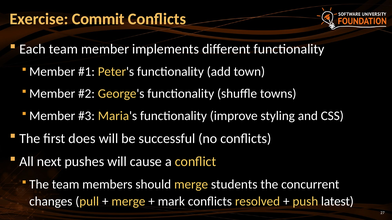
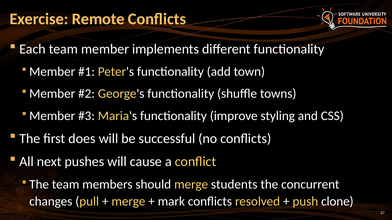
Commit: Commit -> Remote (98, 19)
latest: latest -> clone (337, 202)
